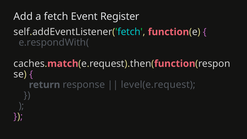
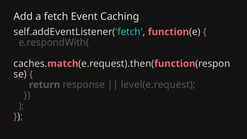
Register: Register -> Caching (120, 16)
